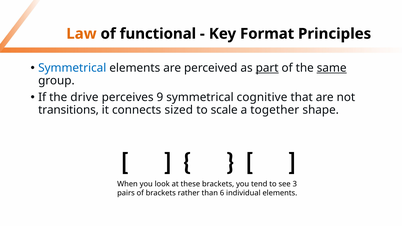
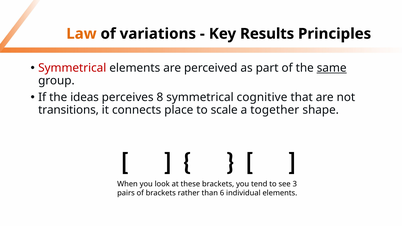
functional: functional -> variations (158, 34)
Format: Format -> Results (267, 34)
Symmetrical colour: blue -> red (72, 68)
part underline: present -> none (267, 68)
drive: drive -> ideas (85, 97)
9: 9 -> 8 (160, 97)
sized: sized -> place (179, 110)
